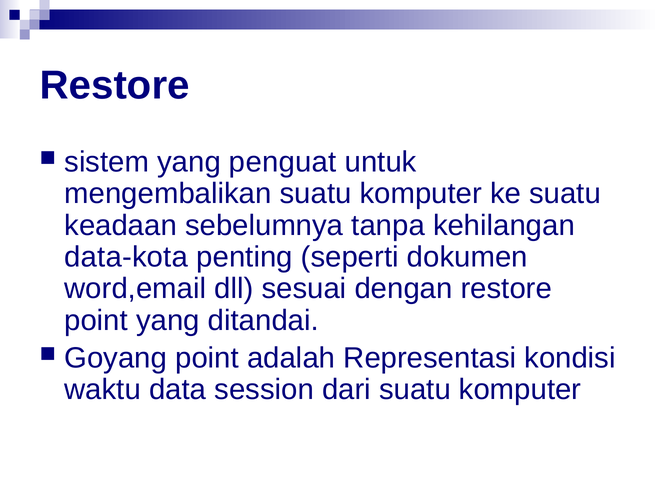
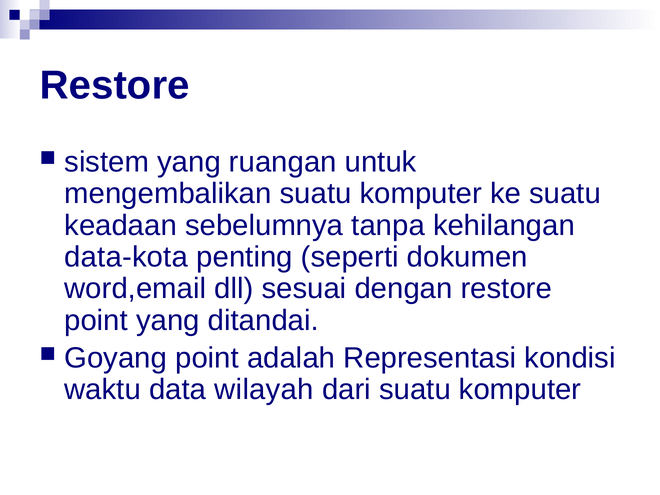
penguat: penguat -> ruangan (283, 162)
session: session -> wilayah (264, 390)
